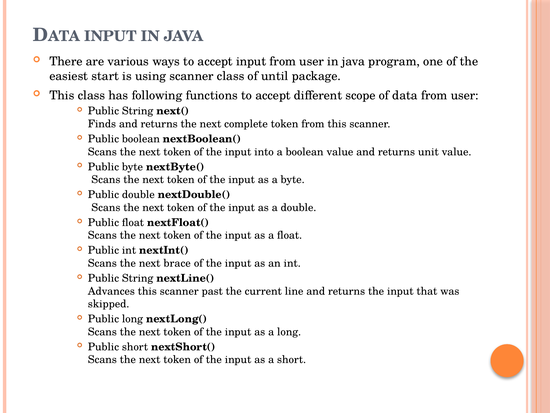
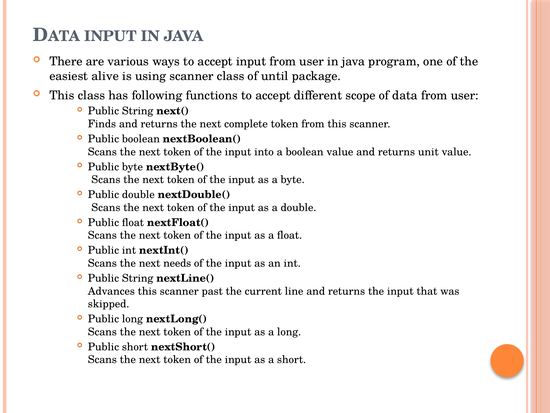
start: start -> alive (105, 76)
brace: brace -> needs (177, 263)
